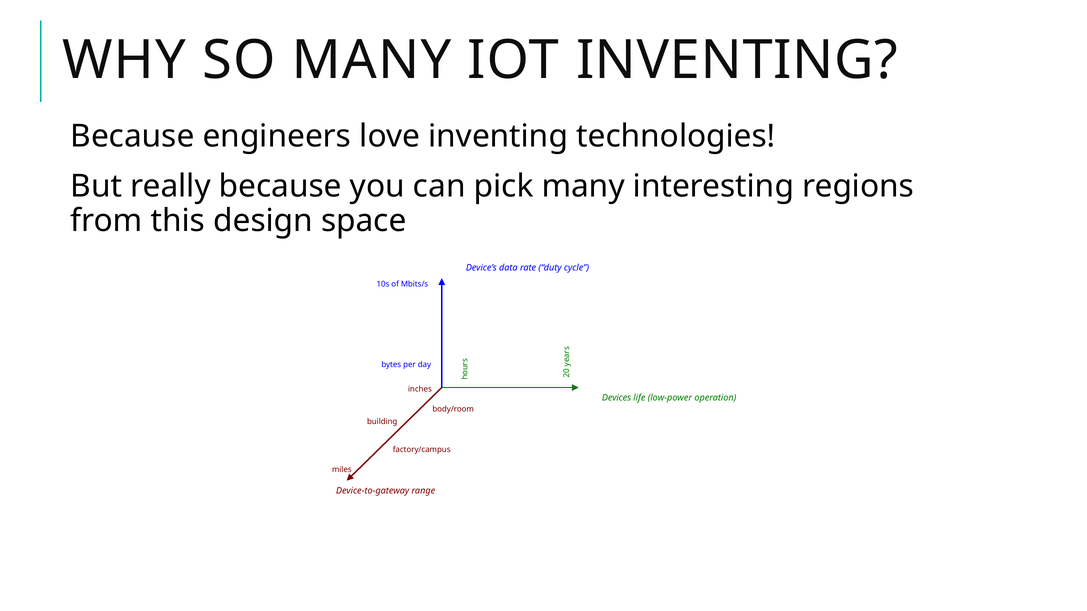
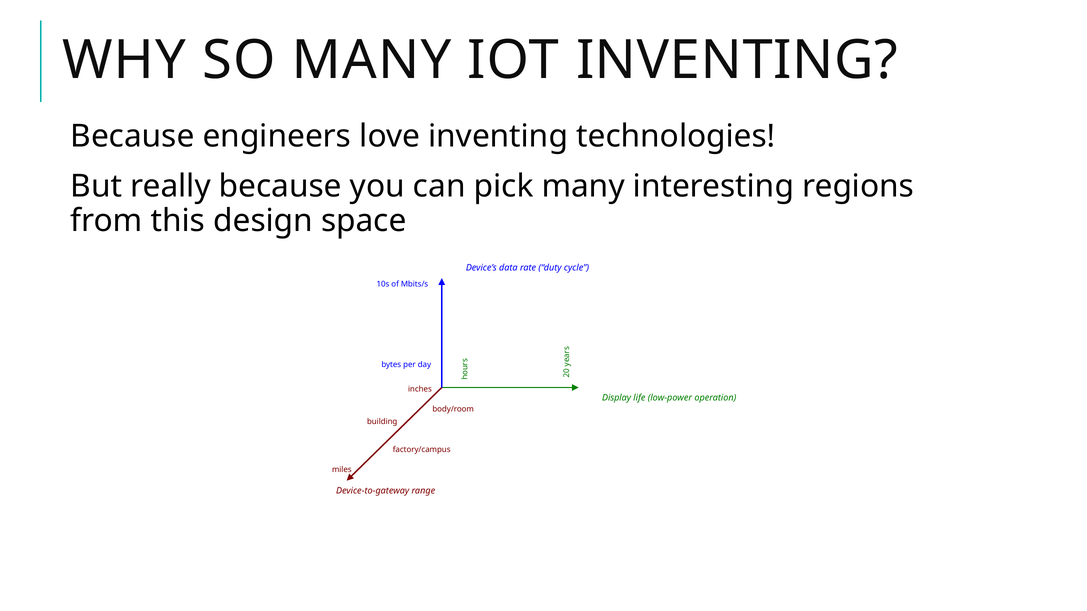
Devices: Devices -> Display (617, 398)
